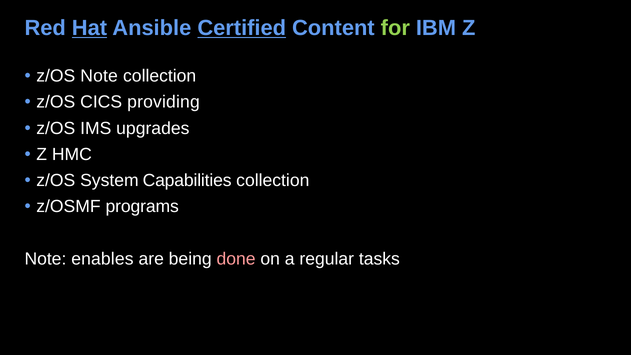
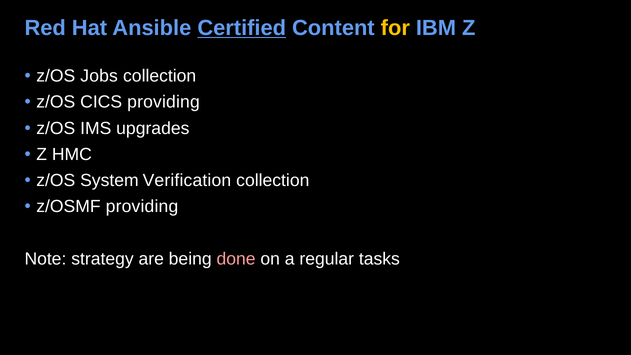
Hat underline: present -> none (89, 28)
for colour: light green -> yellow (395, 28)
z/OS Note: Note -> Jobs (99, 76)
Capabilities: Capabilities -> Verification (187, 181)
z/OSMF programs: programs -> providing (142, 207)
enables: enables -> strategy (102, 259)
